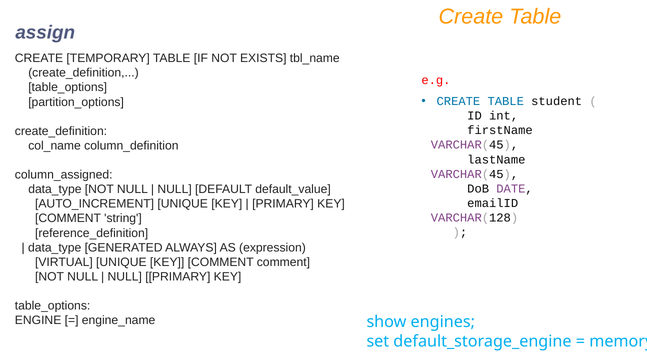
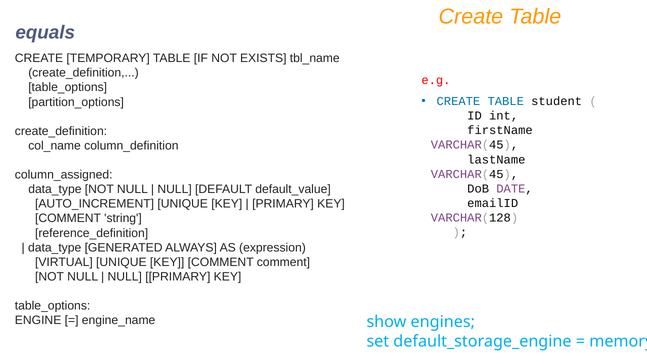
assign: assign -> equals (45, 33)
